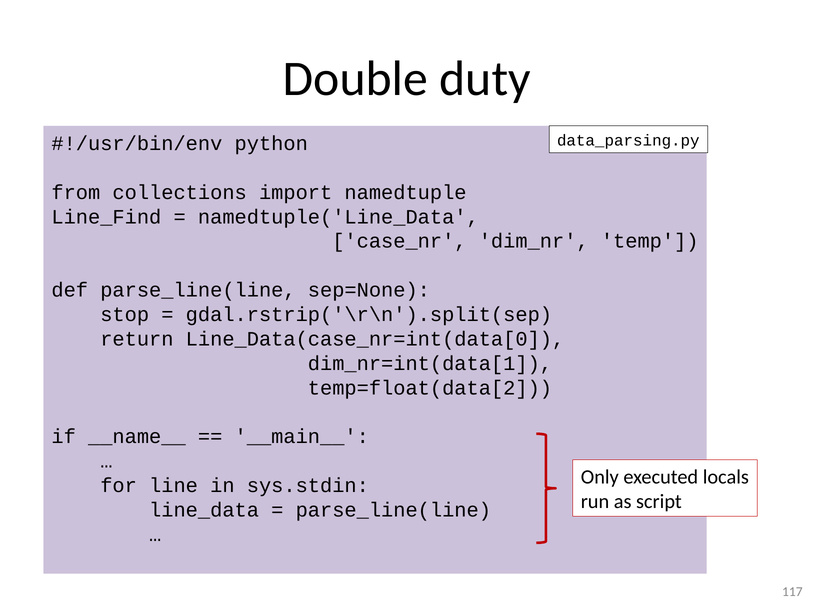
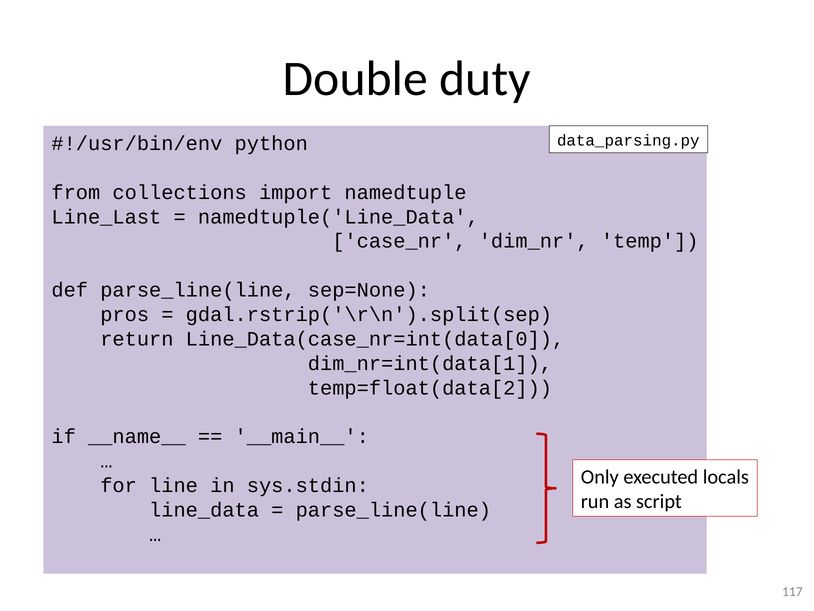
Line_Find: Line_Find -> Line_Last (106, 217)
stop: stop -> pros (125, 314)
